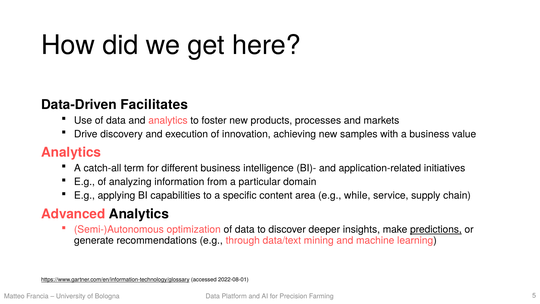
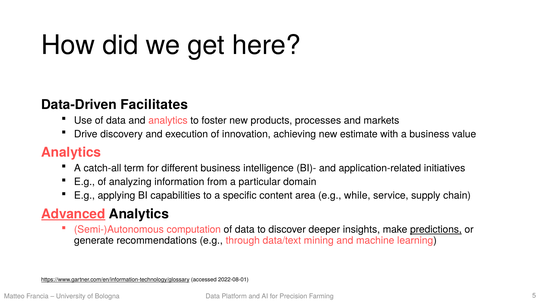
samples: samples -> estimate (359, 134)
Advanced underline: none -> present (73, 214)
optimization: optimization -> computation (194, 229)
